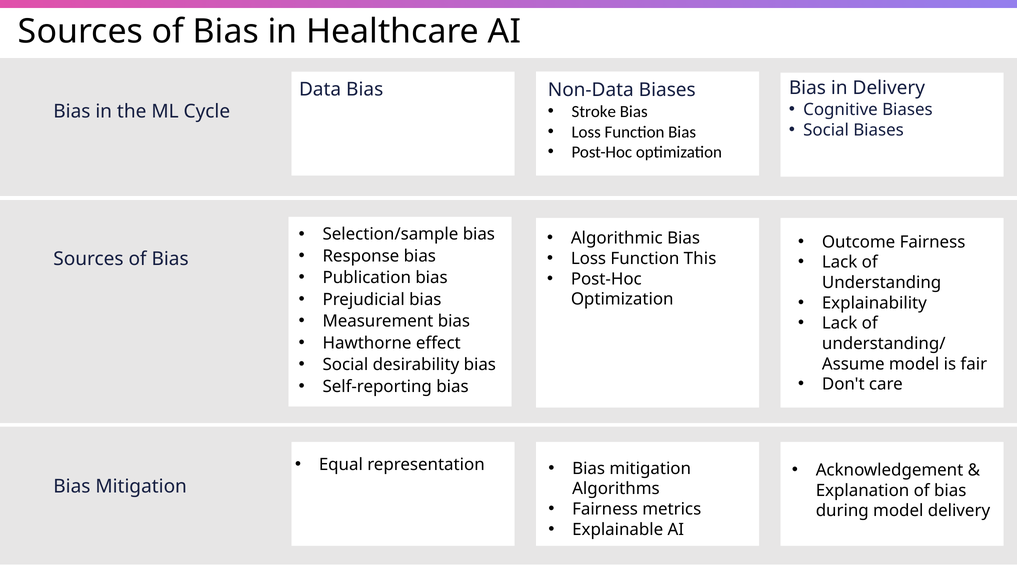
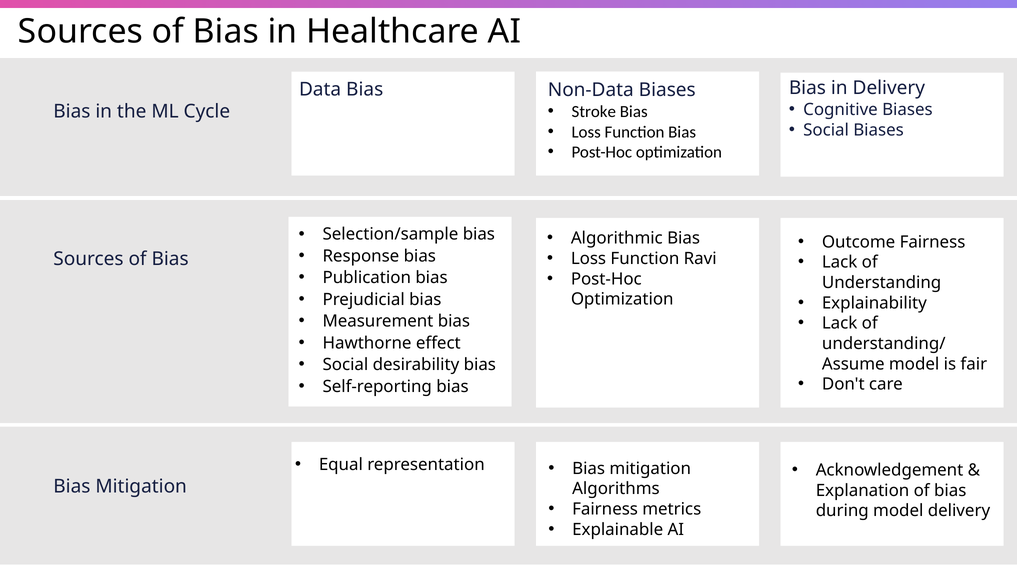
This: This -> Ravi (700, 259)
